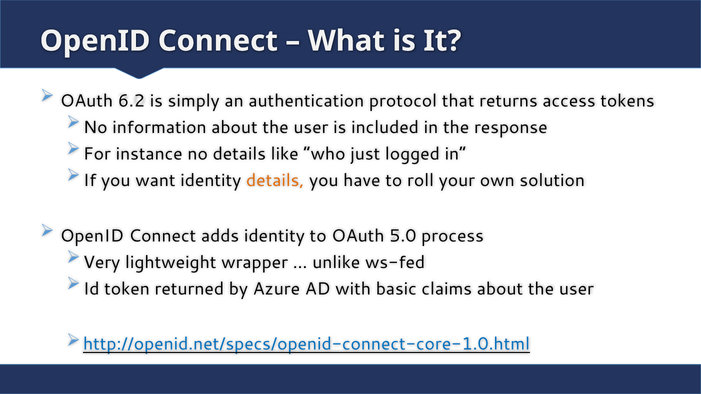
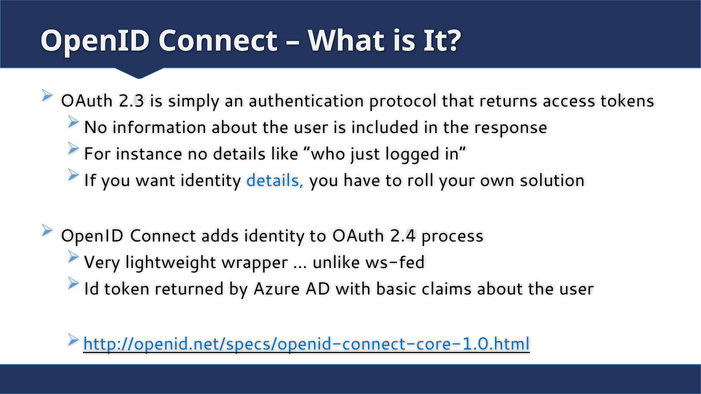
6.2: 6.2 -> 2.3 (131, 101)
details colour: orange -> blue (275, 181)
5.0: 5.0 -> 2.4 (403, 236)
